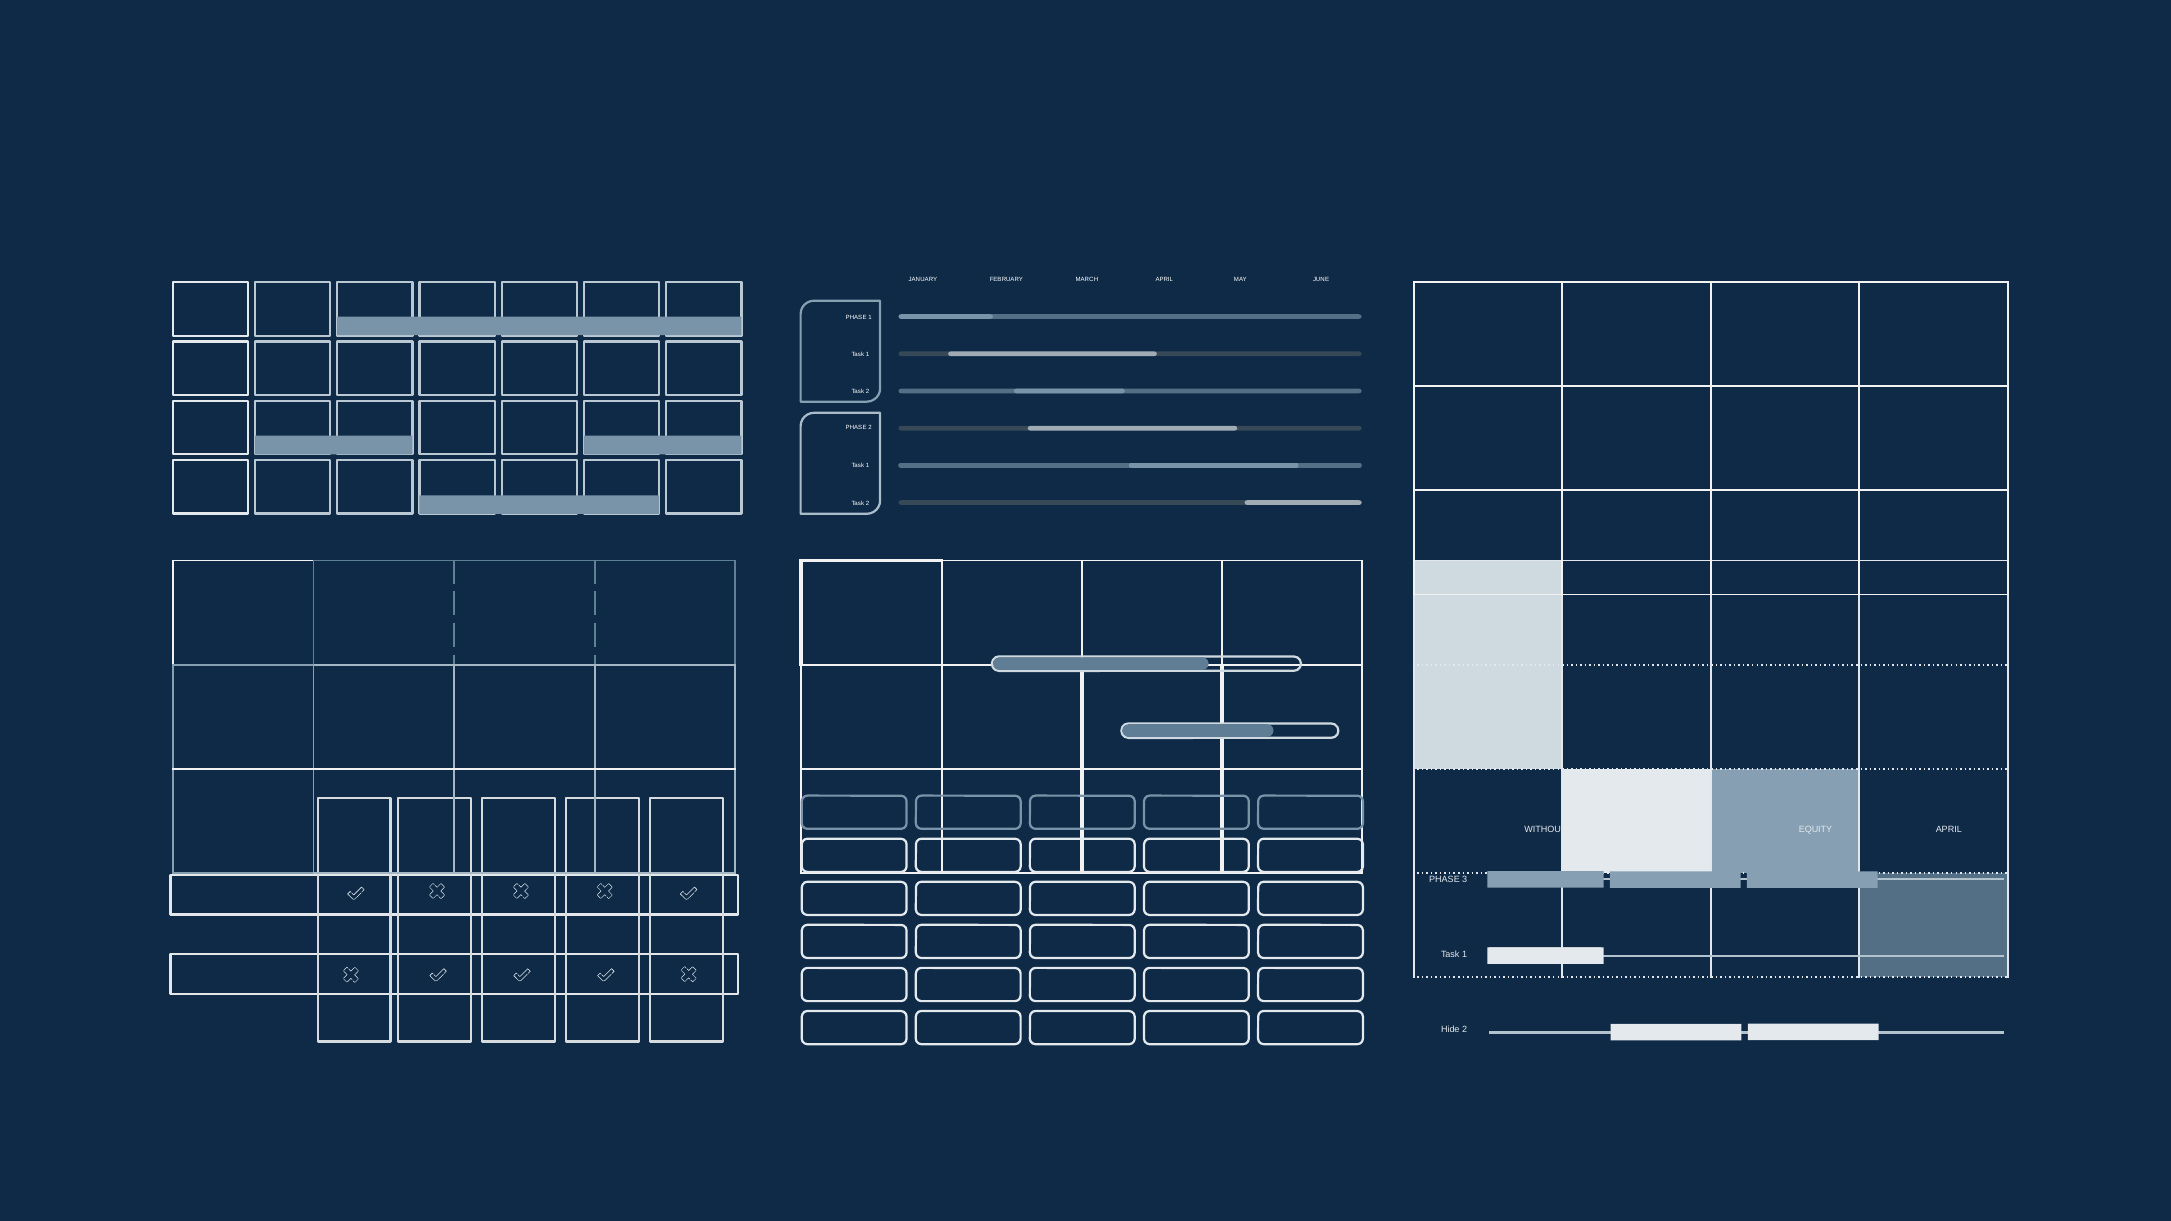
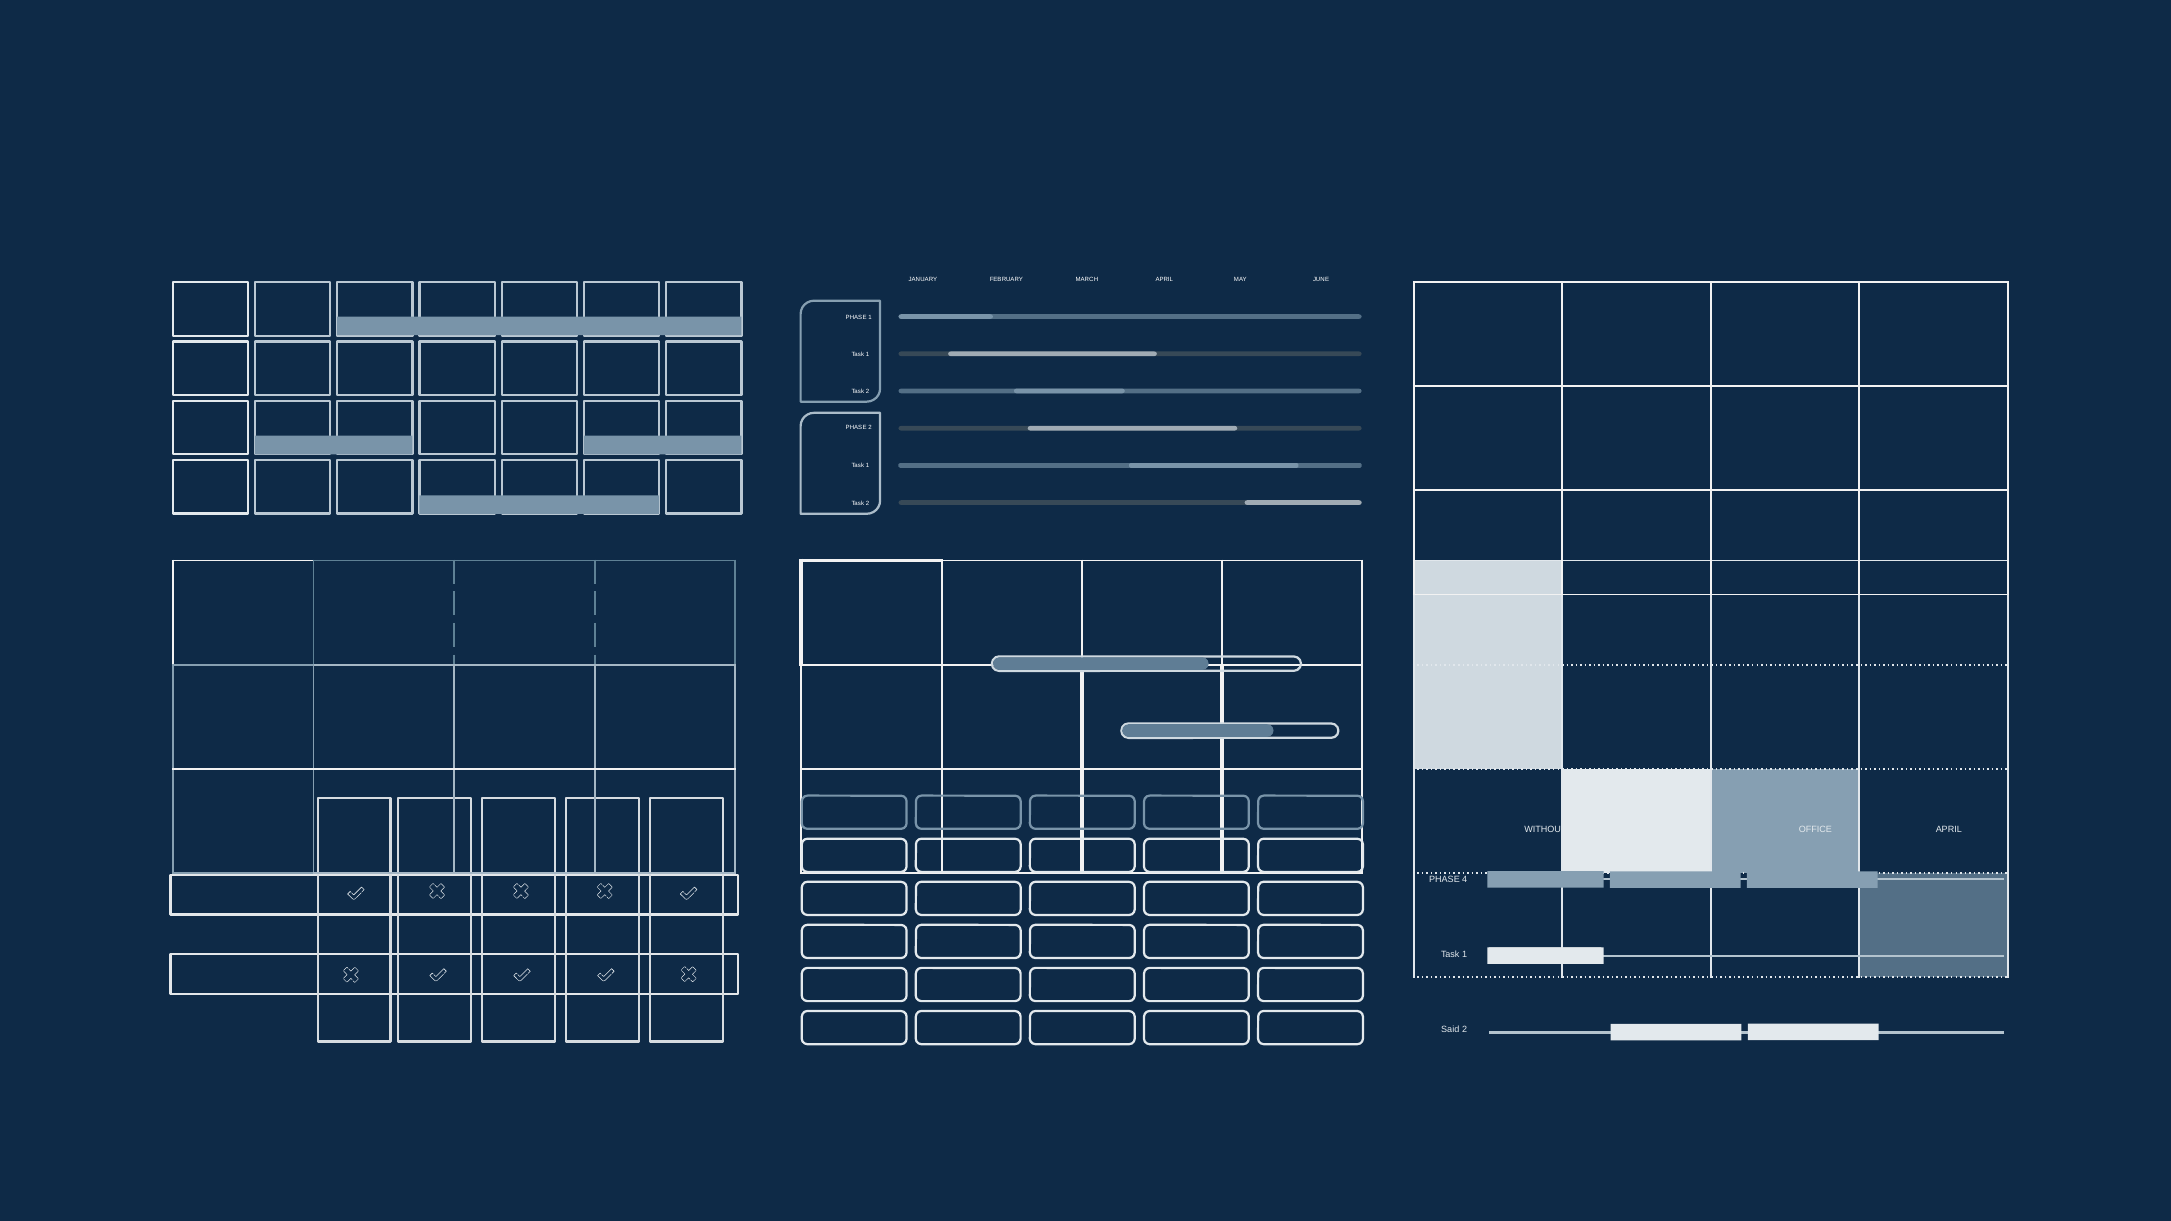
EQUITY: EQUITY -> OFFICE (1815, 830)
3: 3 -> 4 (1465, 880)
Hide: Hide -> Said (1450, 1030)
